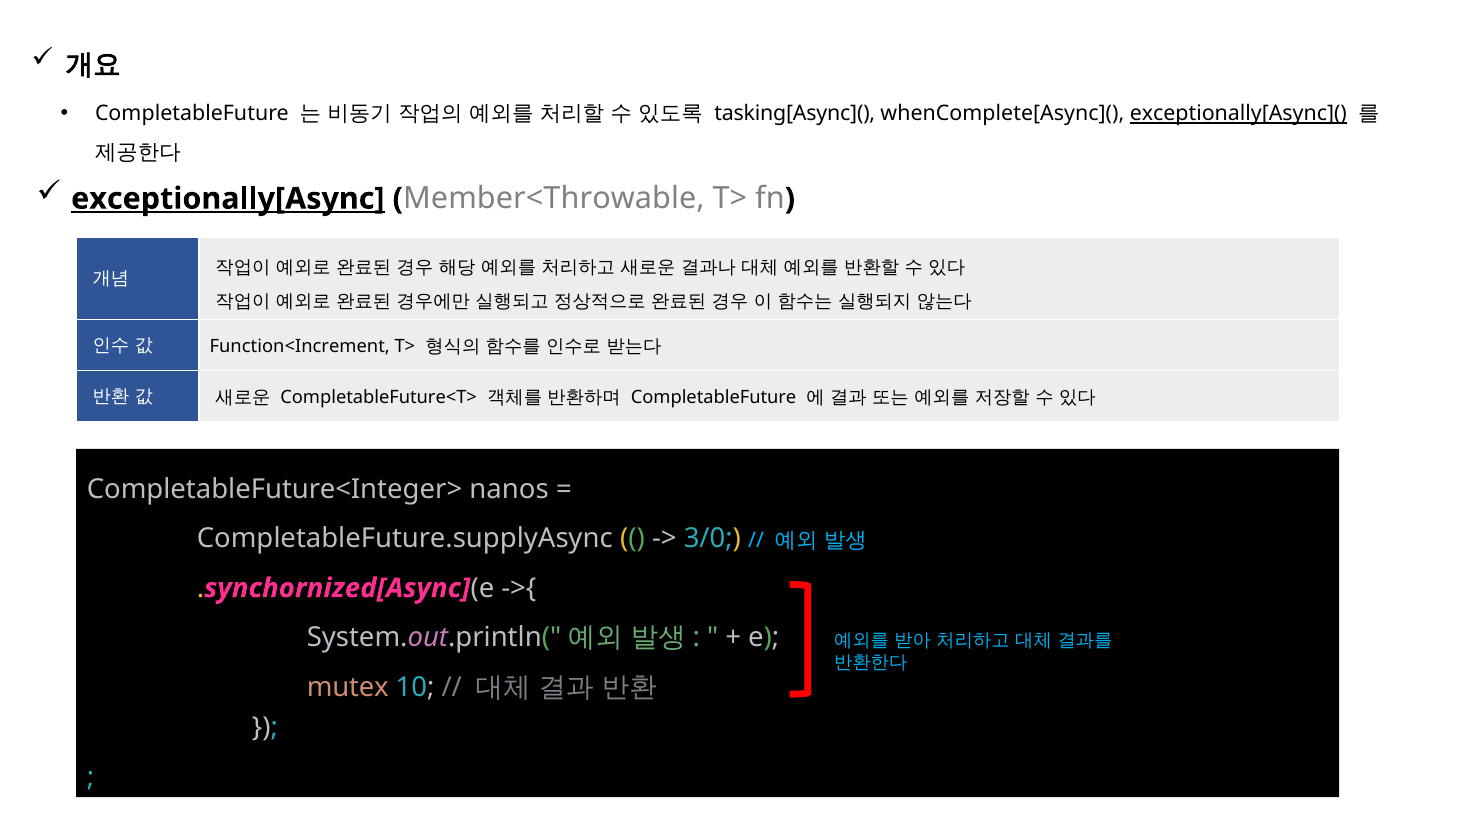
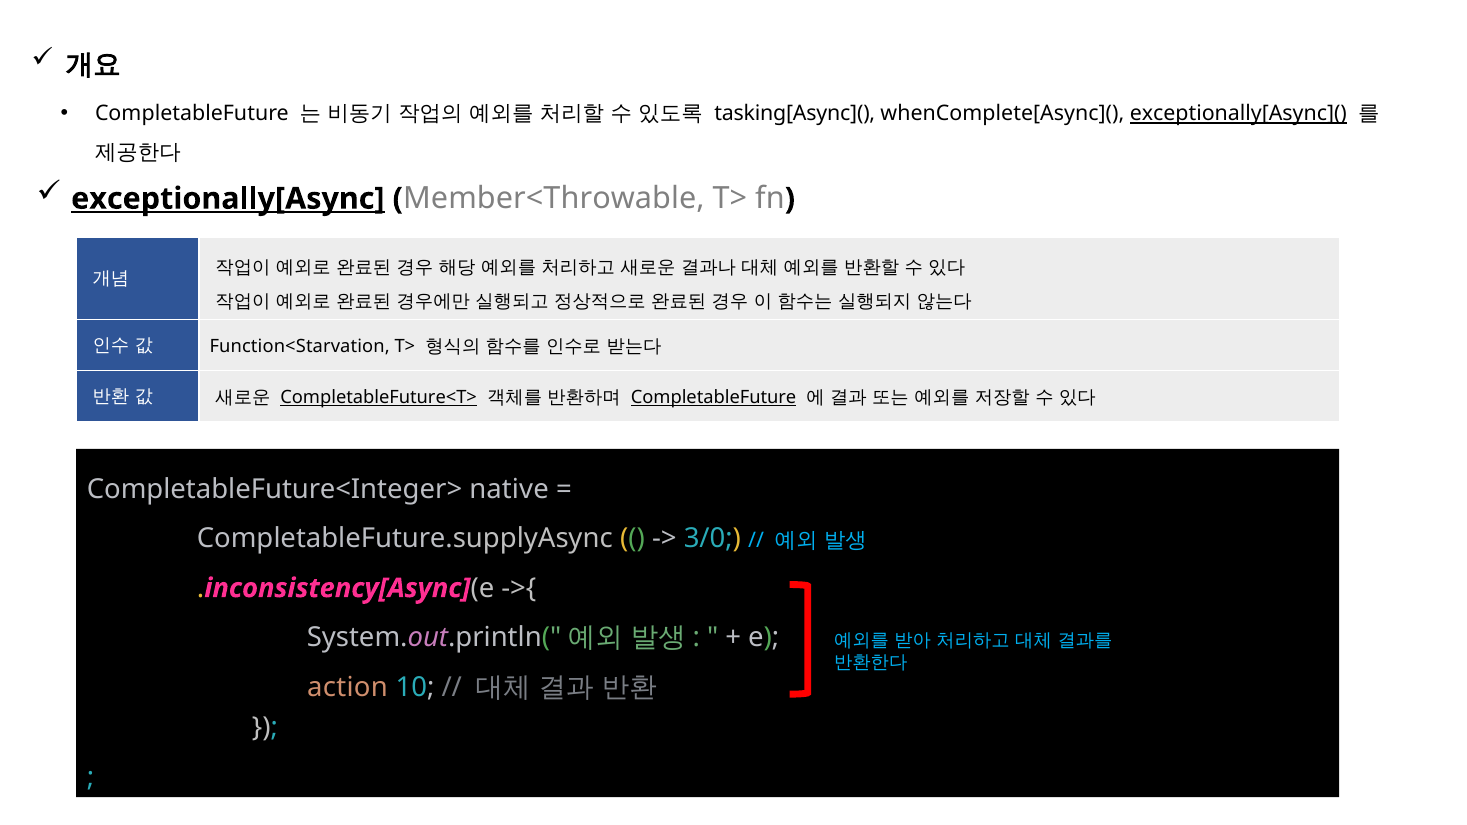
Function<Increment: Function<Increment -> Function<Starvation (300, 347)
CompletableFuture<T> underline: none -> present (379, 398)
CompletableFuture underline: none -> present (714, 398)
nanos: nanos -> native (509, 489)
synchornized[Async: synchornized[Async -> inconsistency[Async (337, 588)
mutex: mutex -> action (348, 687)
